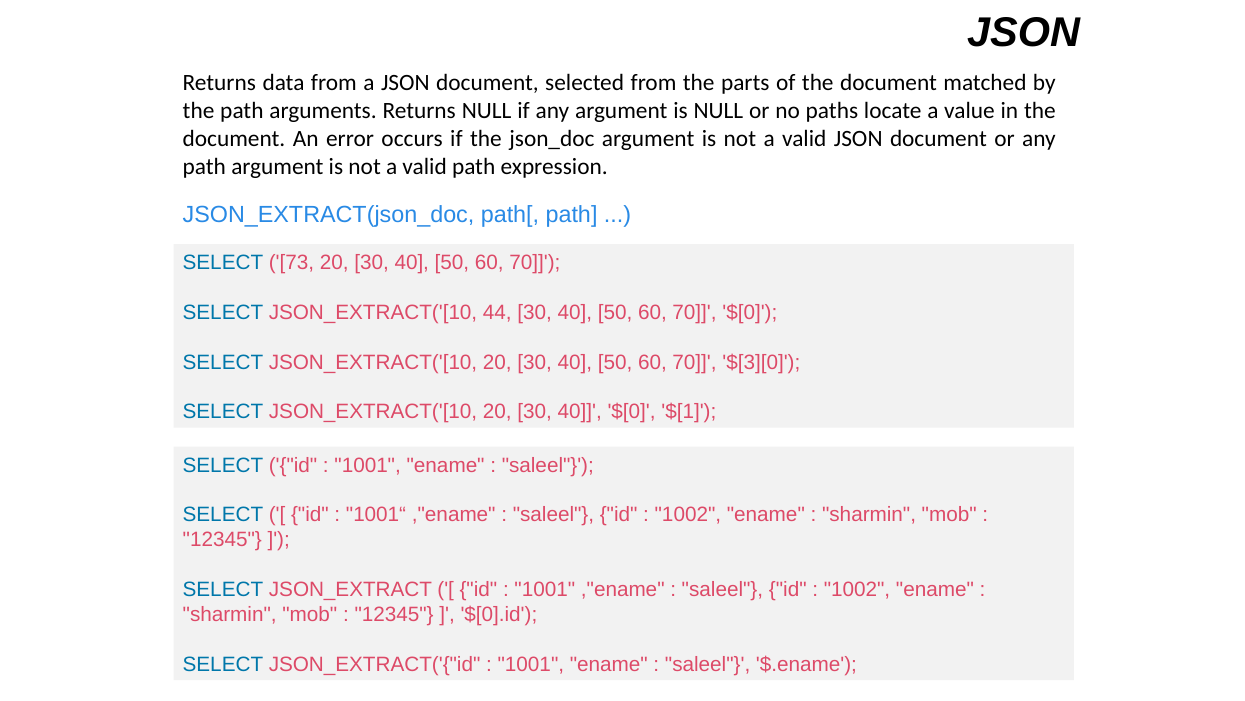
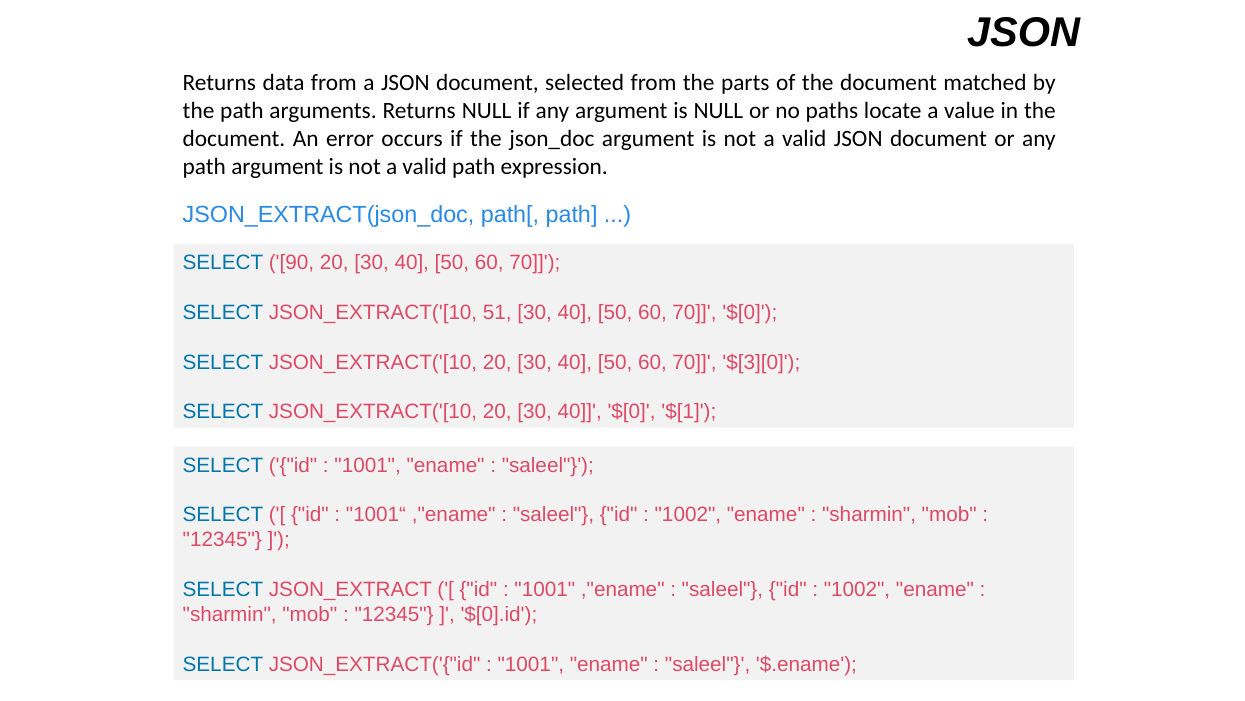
73: 73 -> 90 (291, 262)
44: 44 -> 51 (497, 312)
